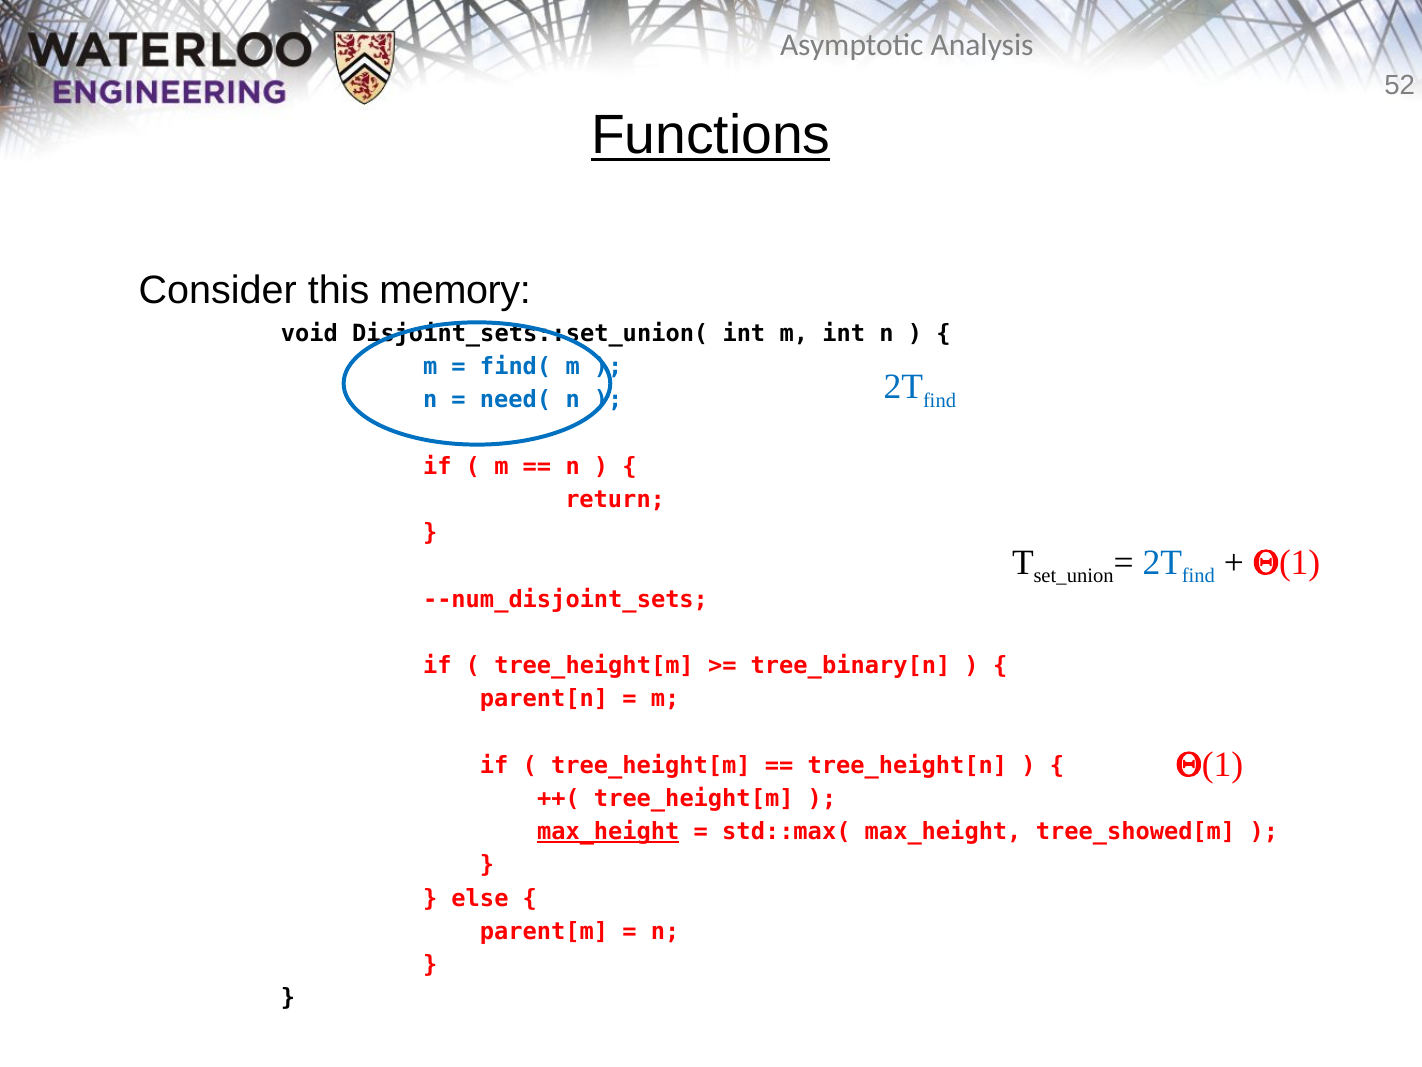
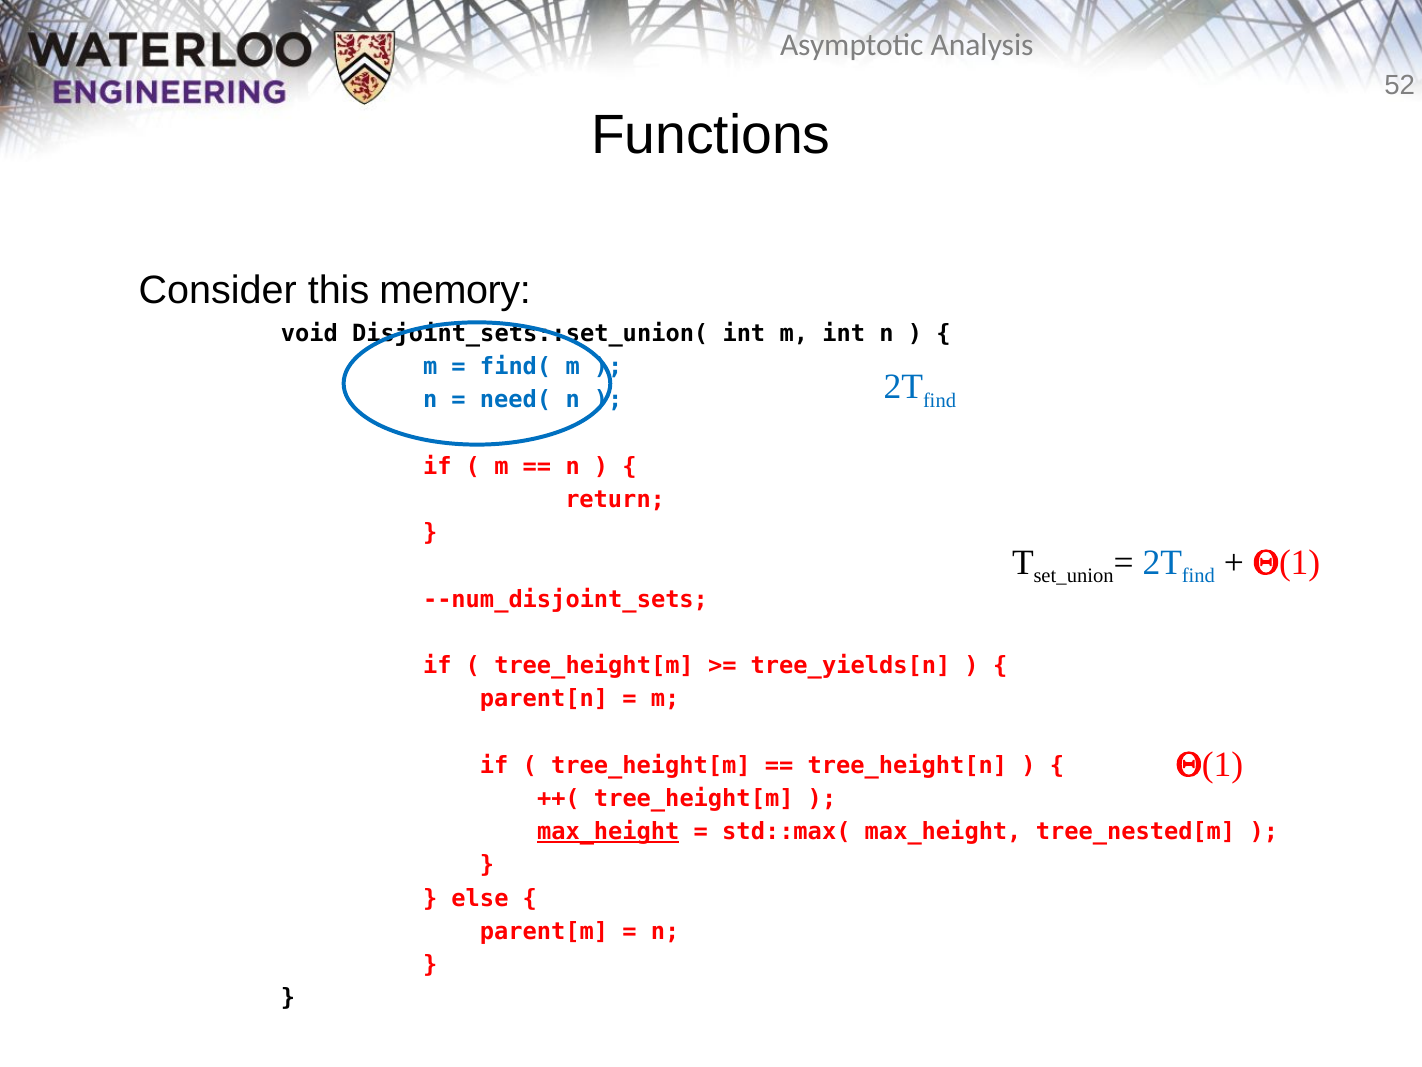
Functions underline: present -> none (711, 135)
tree_binary[n: tree_binary[n -> tree_yields[n (851, 665)
tree_showed[m: tree_showed[m -> tree_nested[m (1136, 831)
